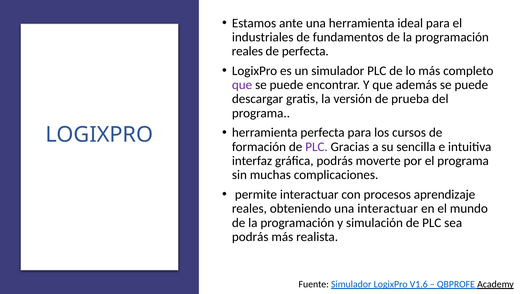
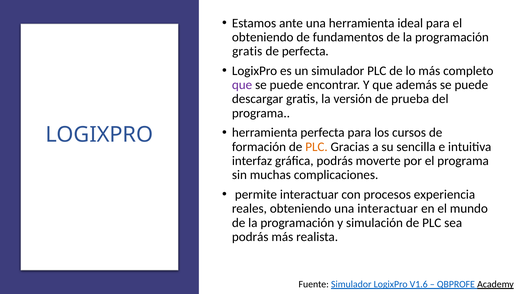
industriales: industriales -> obteniendo (263, 37)
reales: reales -> gratis (247, 51)
PLC colour: purple -> orange (317, 147)
aprendizaje: aprendizaje -> experiencia (444, 195)
